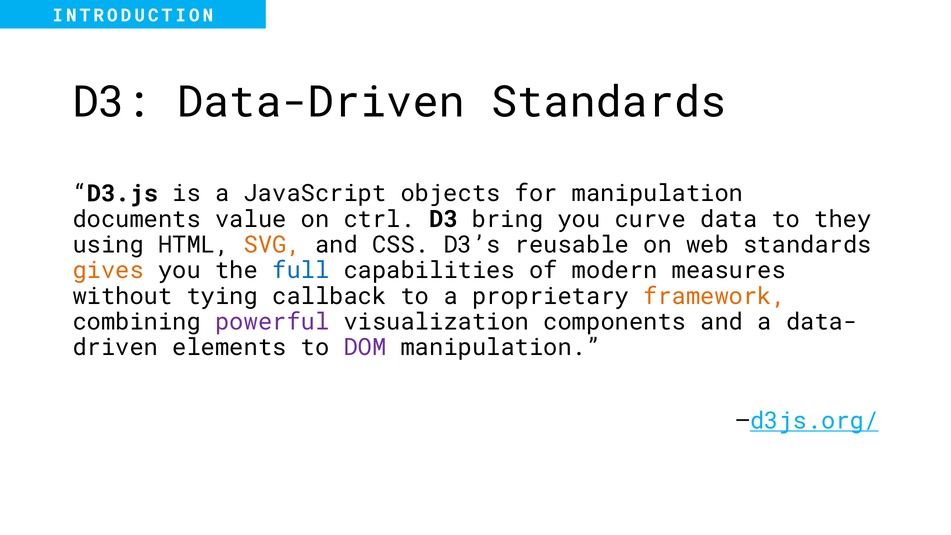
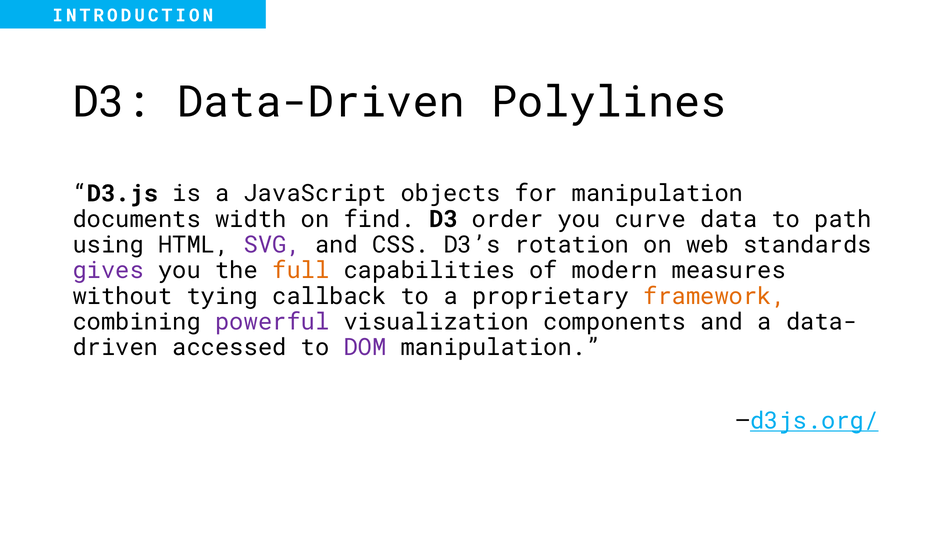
Data-Driven Standards: Standards -> Polylines (609, 103)
value: value -> width (251, 219)
ctrl: ctrl -> find (379, 219)
bring: bring -> order (508, 219)
they: they -> path (843, 219)
SVG colour: orange -> purple (272, 245)
reusable: reusable -> rotation (572, 245)
gives colour: orange -> purple (108, 270)
full colour: blue -> orange (301, 270)
elements: elements -> accessed (229, 347)
